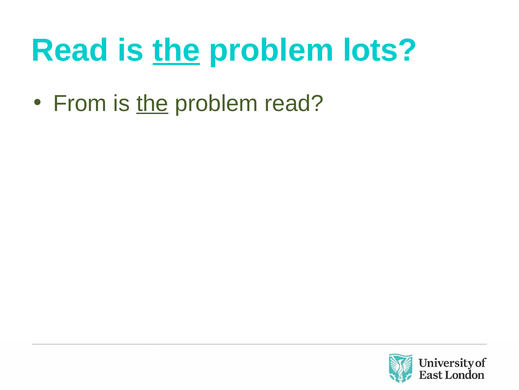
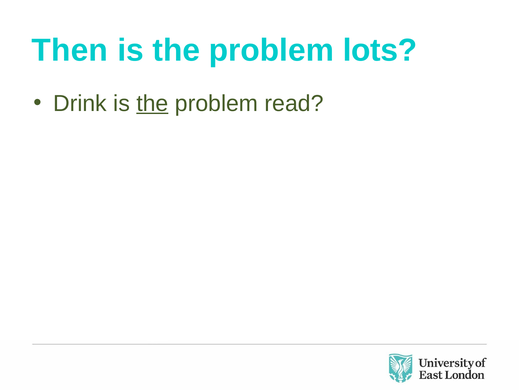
Read: Read -> Then (70, 50)
the underline: present -> none (176, 50)
From: From -> Drink (80, 103)
